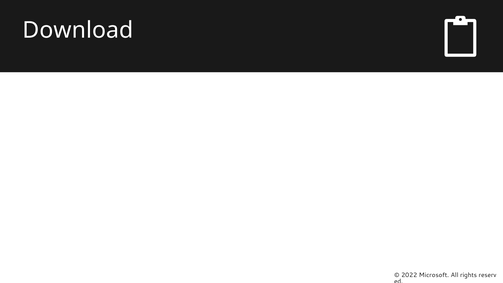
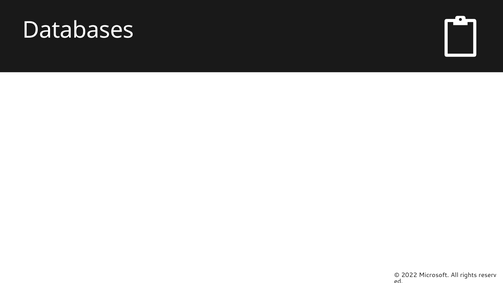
Download: Download -> Databases (78, 30)
